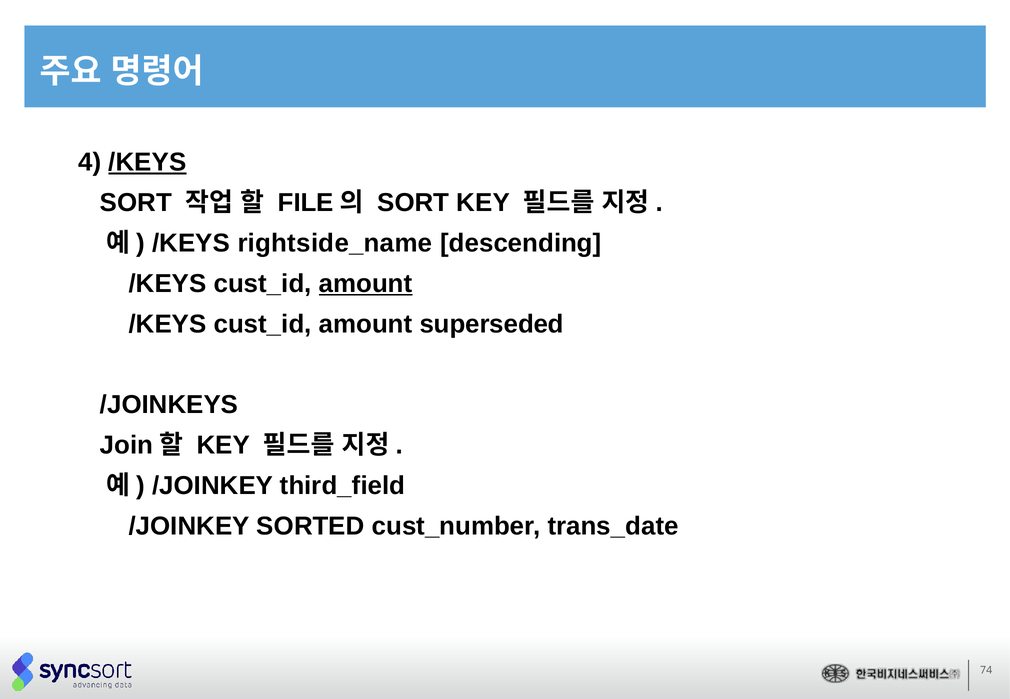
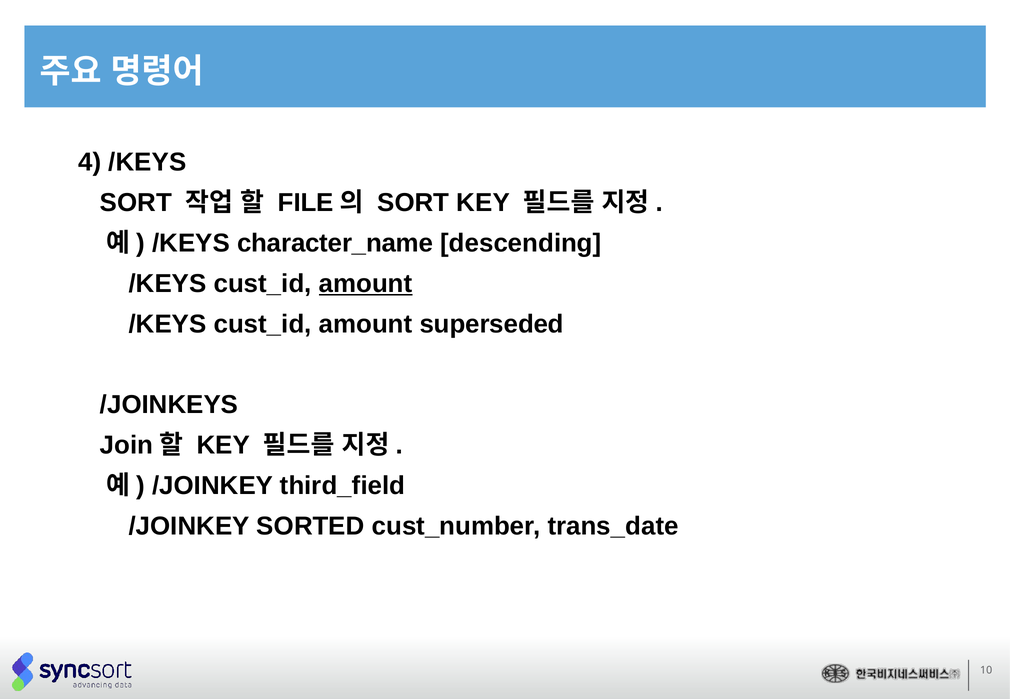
/KEYS underline: present -> none (147, 162)
rightside_name: rightside_name -> character_name (335, 243)
74: 74 -> 10 (986, 671)
